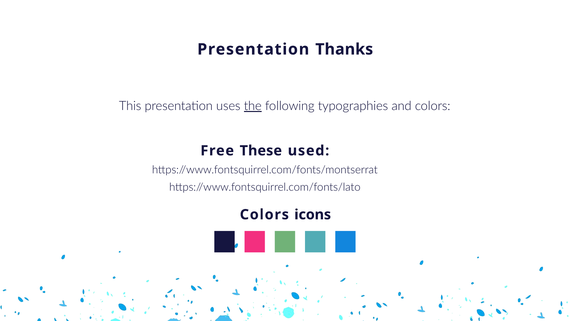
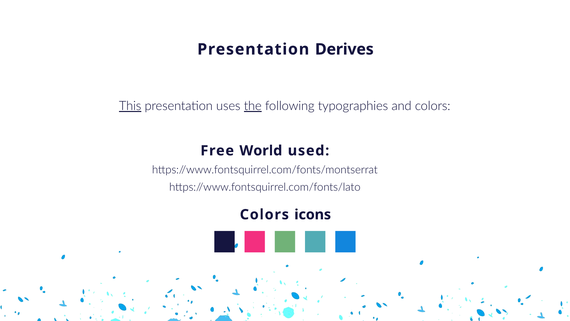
Thanks: Thanks -> Derives (344, 49)
This underline: none -> present (130, 106)
These: These -> World (261, 150)
